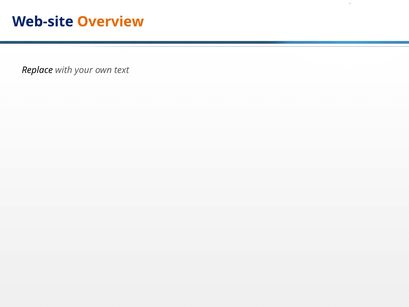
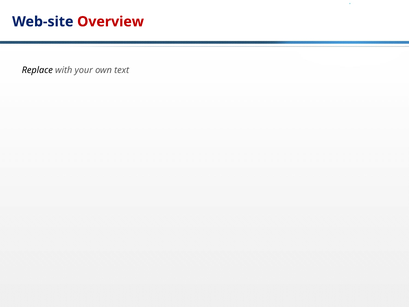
Overview colour: orange -> red (111, 22)
